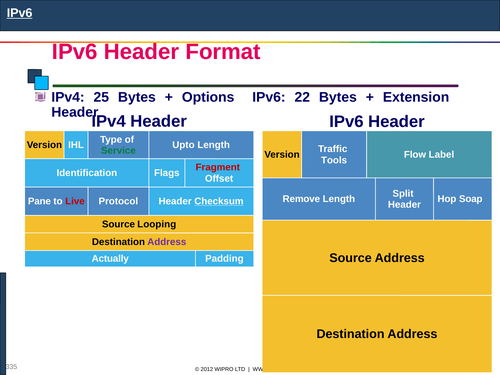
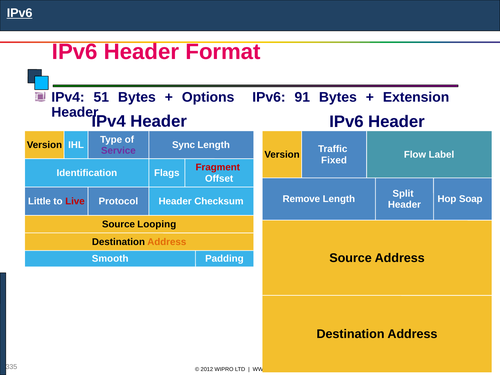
25: 25 -> 51 (101, 97)
22: 22 -> 91 (302, 97)
Upto: Upto -> Sync (184, 145)
Service colour: green -> purple (118, 151)
Tools: Tools -> Fixed (334, 160)
Pane: Pane -> Little (39, 201)
Checksum underline: present -> none (219, 201)
Address colour: purple -> orange (167, 242)
Actually: Actually -> Smooth (110, 259)
